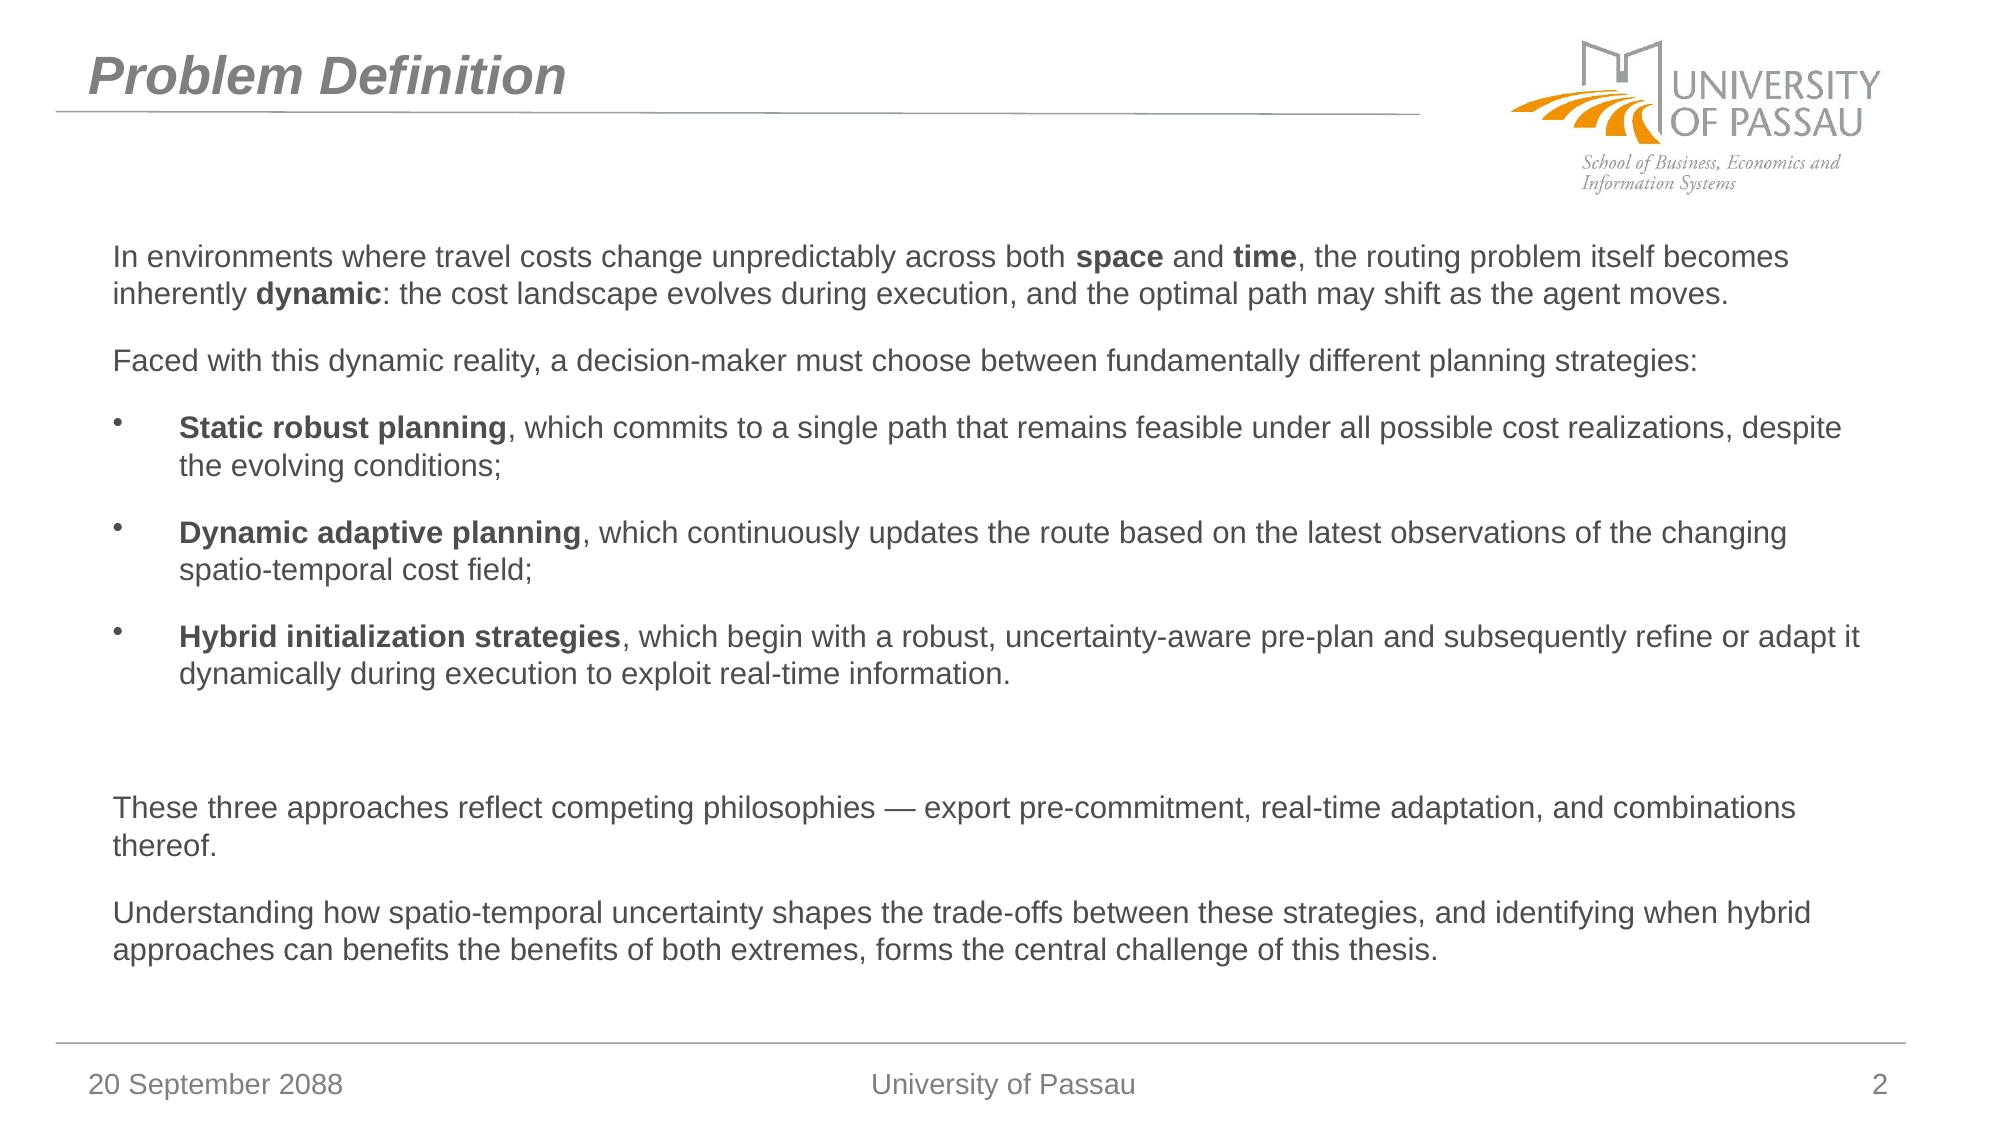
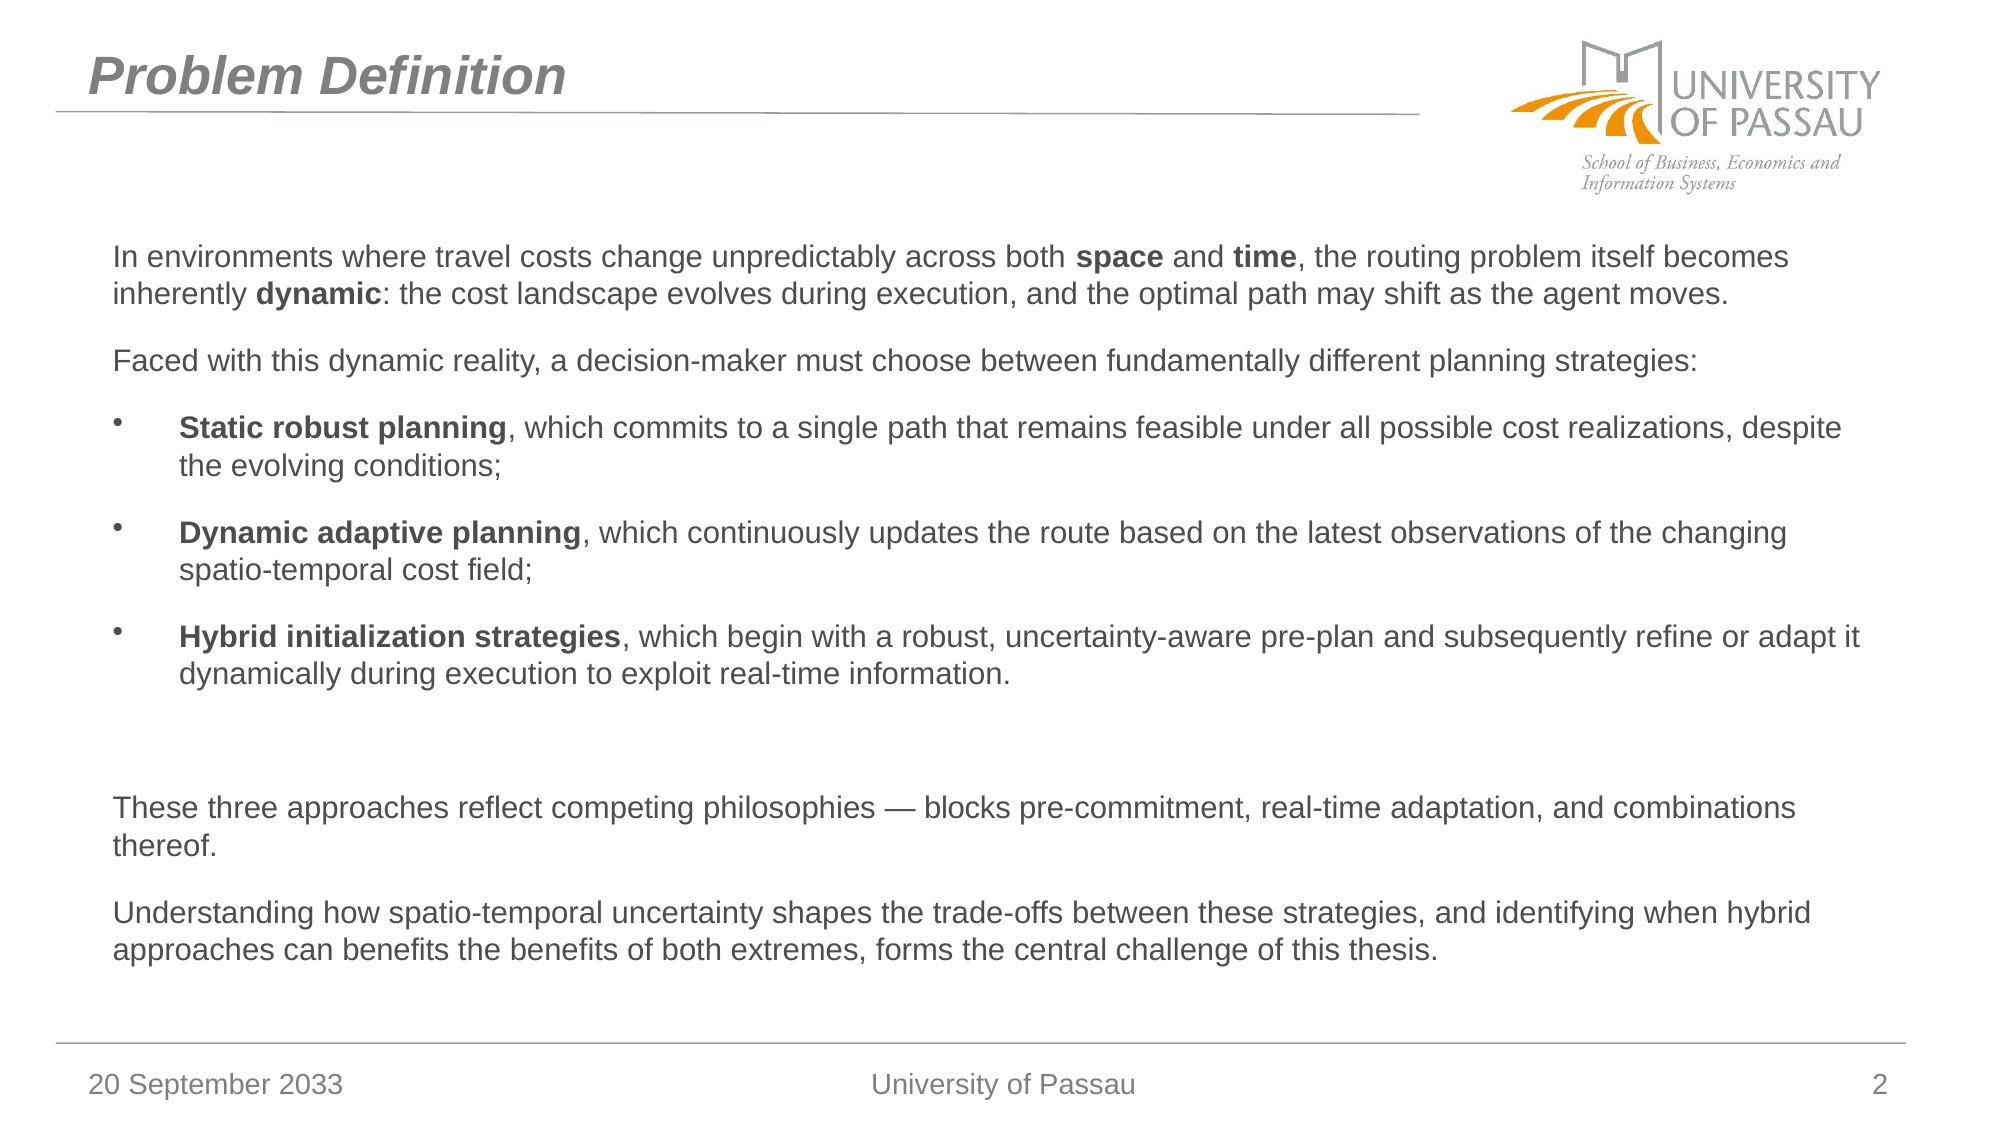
export: export -> blocks (967, 808)
2088: 2088 -> 2033 (311, 1084)
